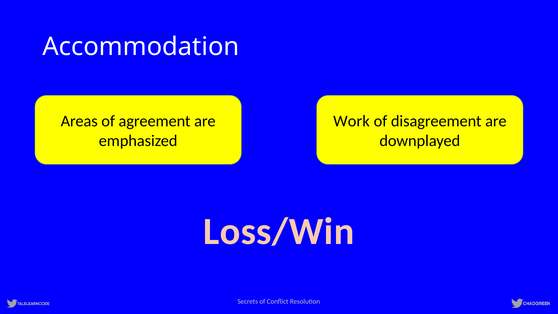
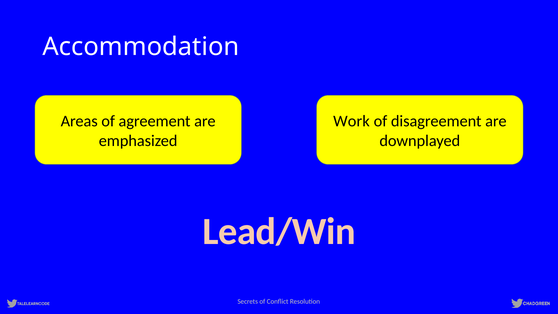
Loss/Win: Loss/Win -> Lead/Win (279, 232)
